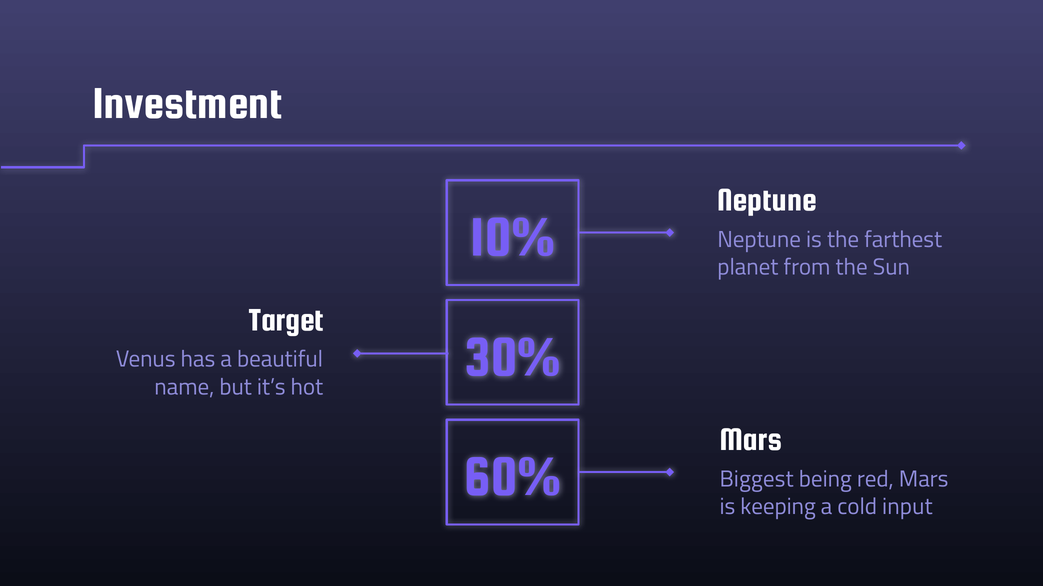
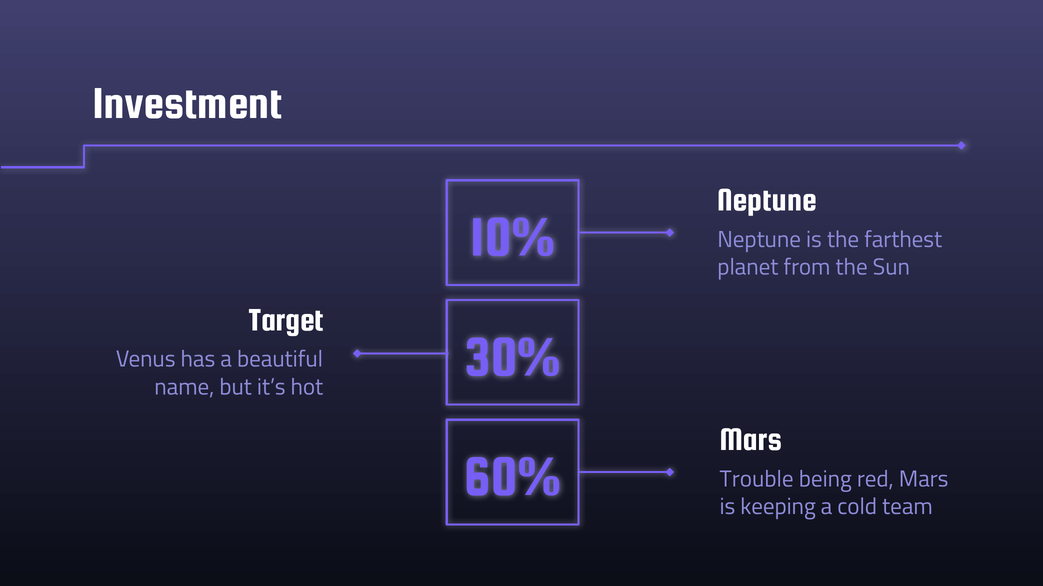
Biggest: Biggest -> Trouble (757, 480)
input: input -> team (907, 507)
